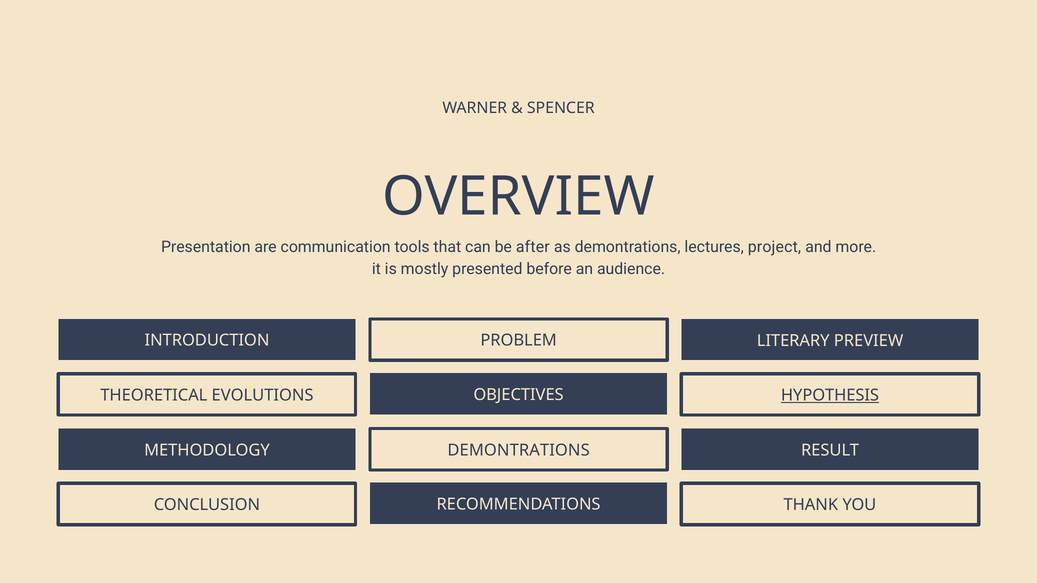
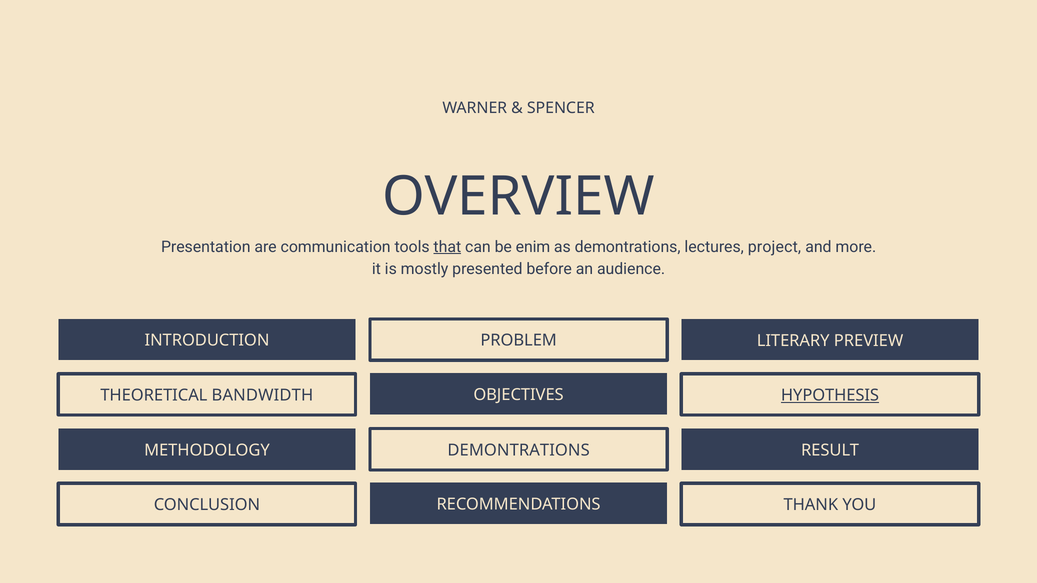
that underline: none -> present (447, 247)
after: after -> enim (533, 247)
EVOLUTIONS: EVOLUTIONS -> BANDWIDTH (262, 396)
